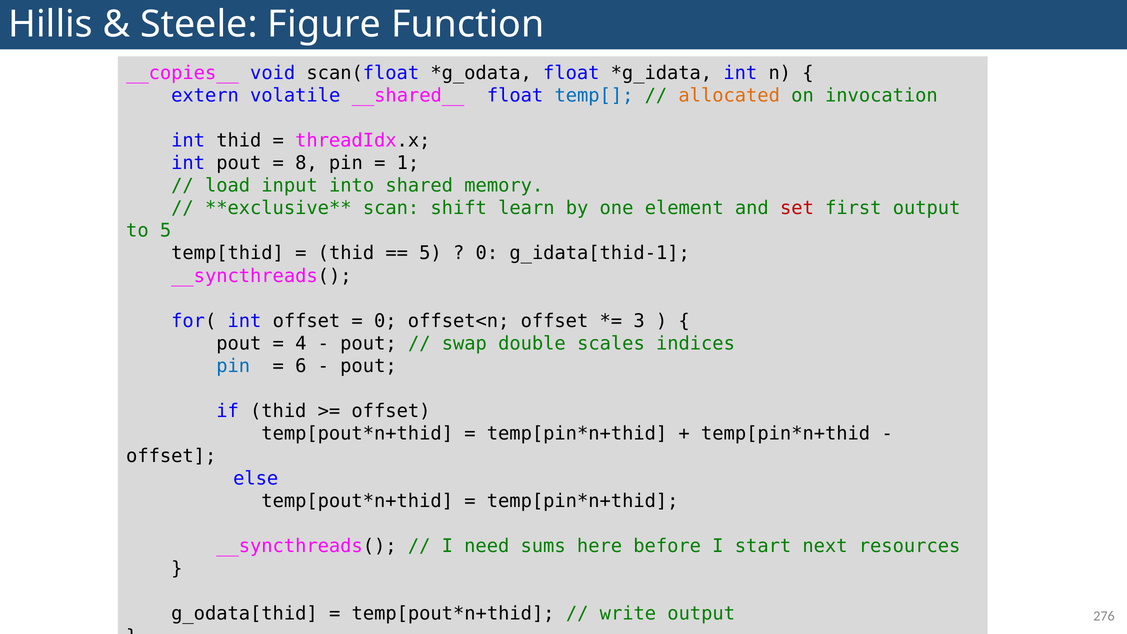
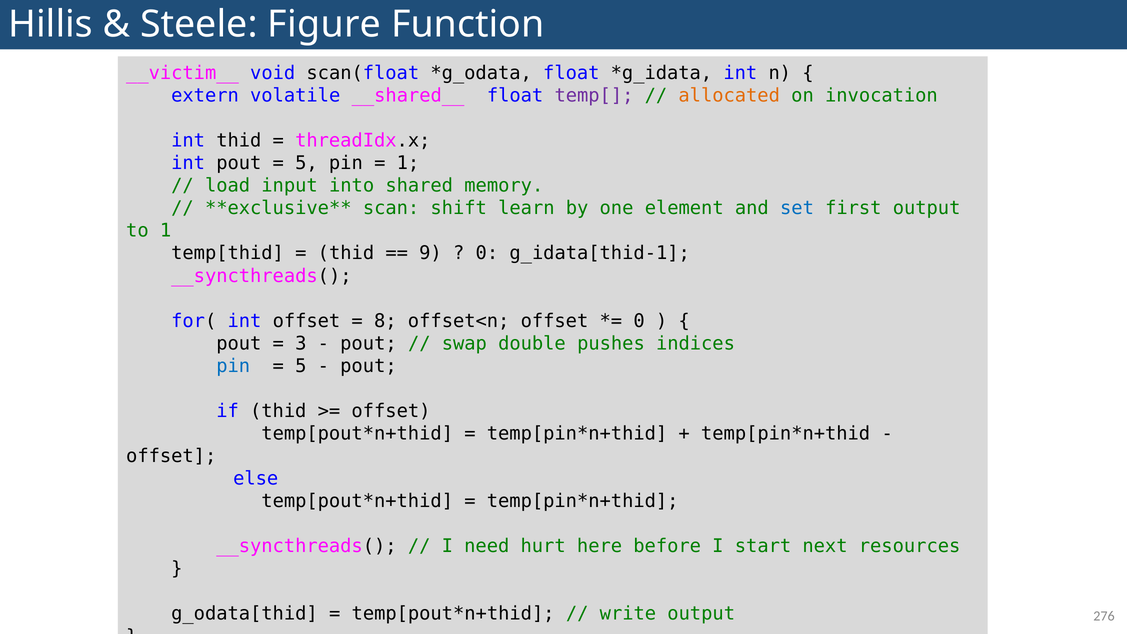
__copies__: __copies__ -> __victim__ (182, 73)
temp[ colour: blue -> purple (594, 96)
8: 8 -> 5 (306, 163)
set colour: red -> blue (797, 208)
to 5: 5 -> 1 (166, 231)
5: 5 -> 9 (431, 253)
0: 0 -> 8 (385, 321)
3: 3 -> 0 (639, 321)
4: 4 -> 3 (301, 343)
scales: scales -> pushes (611, 343)
6: 6 -> 5 (301, 366)
sums: sums -> hurt (543, 546)
